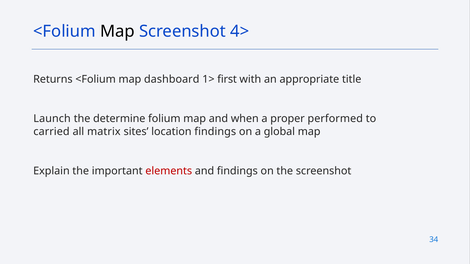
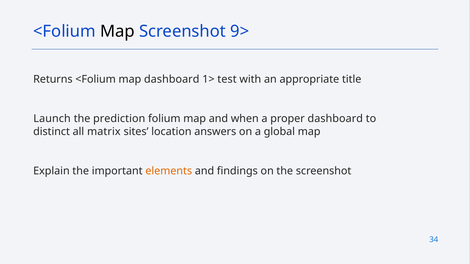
4>: 4> -> 9> (240, 31)
first: first -> test (227, 79)
determine: determine -> prediction (119, 119)
proper performed: performed -> dashboard (335, 119)
carried: carried -> distinct (52, 132)
location findings: findings -> answers (215, 132)
elements colour: red -> orange (169, 171)
